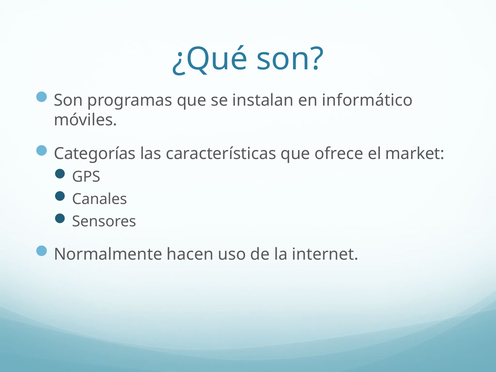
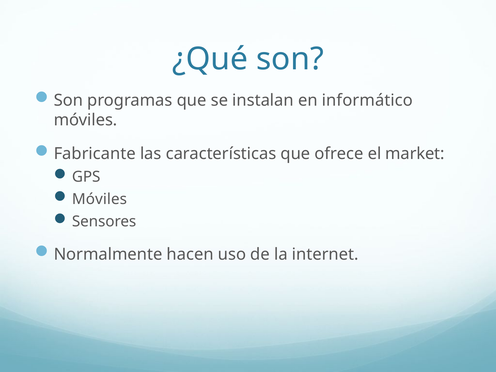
Categorías: Categorías -> Fabricante (95, 154)
Canales: Canales -> Móviles (99, 199)
